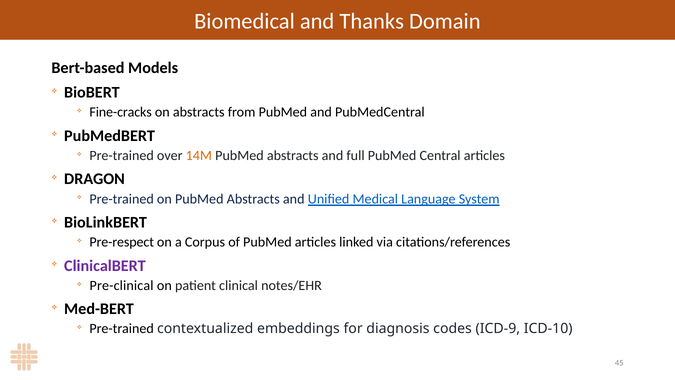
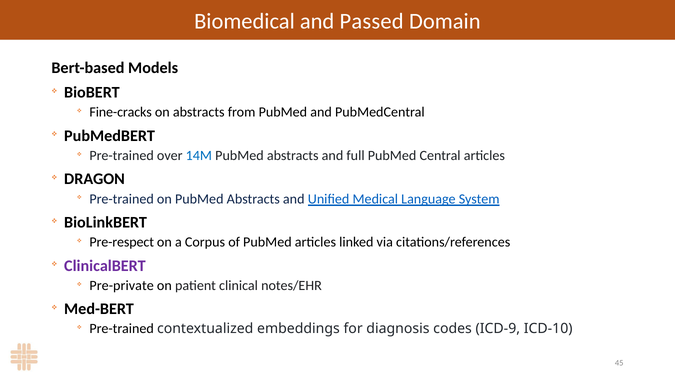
Thanks: Thanks -> Passed (372, 21)
14M colour: orange -> blue (199, 155)
Pre-clinical: Pre-clinical -> Pre-private (122, 285)
